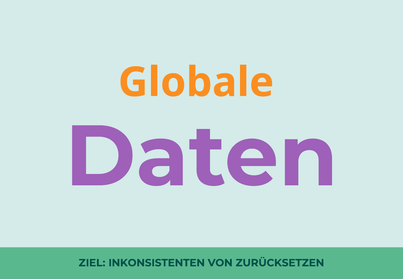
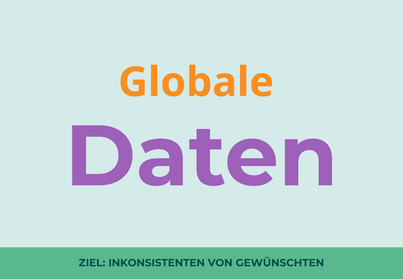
ZURÜCKSETZEN: ZURÜCKSETZEN -> GEWÜNSCHTEN (280, 263)
